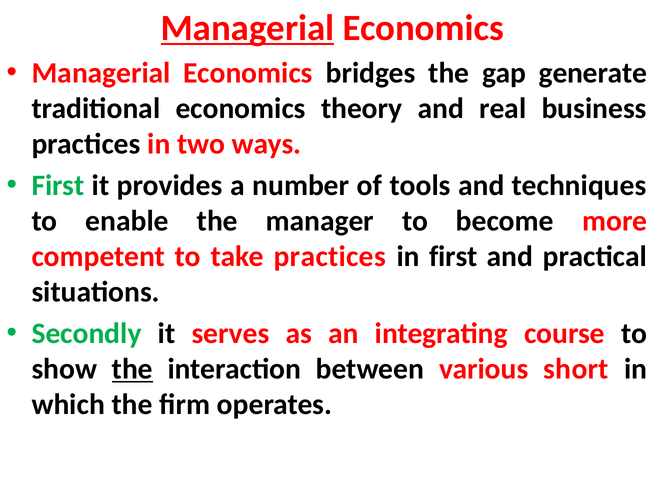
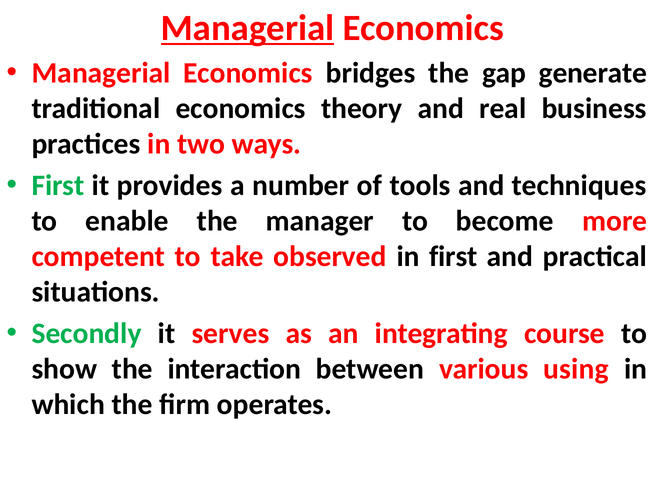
take practices: practices -> observed (330, 256)
the underline: present -> none (132, 369)
short: short -> using (576, 369)
